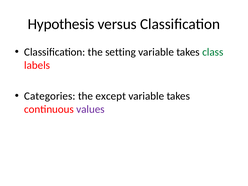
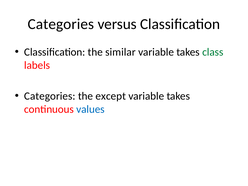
Hypothesis: Hypothesis -> Categories (61, 24)
setting: setting -> similar (120, 52)
values colour: purple -> blue (91, 109)
